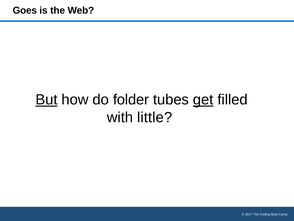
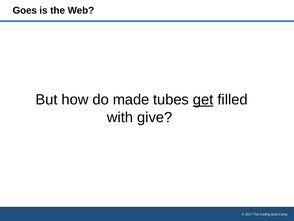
But underline: present -> none (46, 100)
folder: folder -> made (131, 100)
little: little -> give (155, 117)
